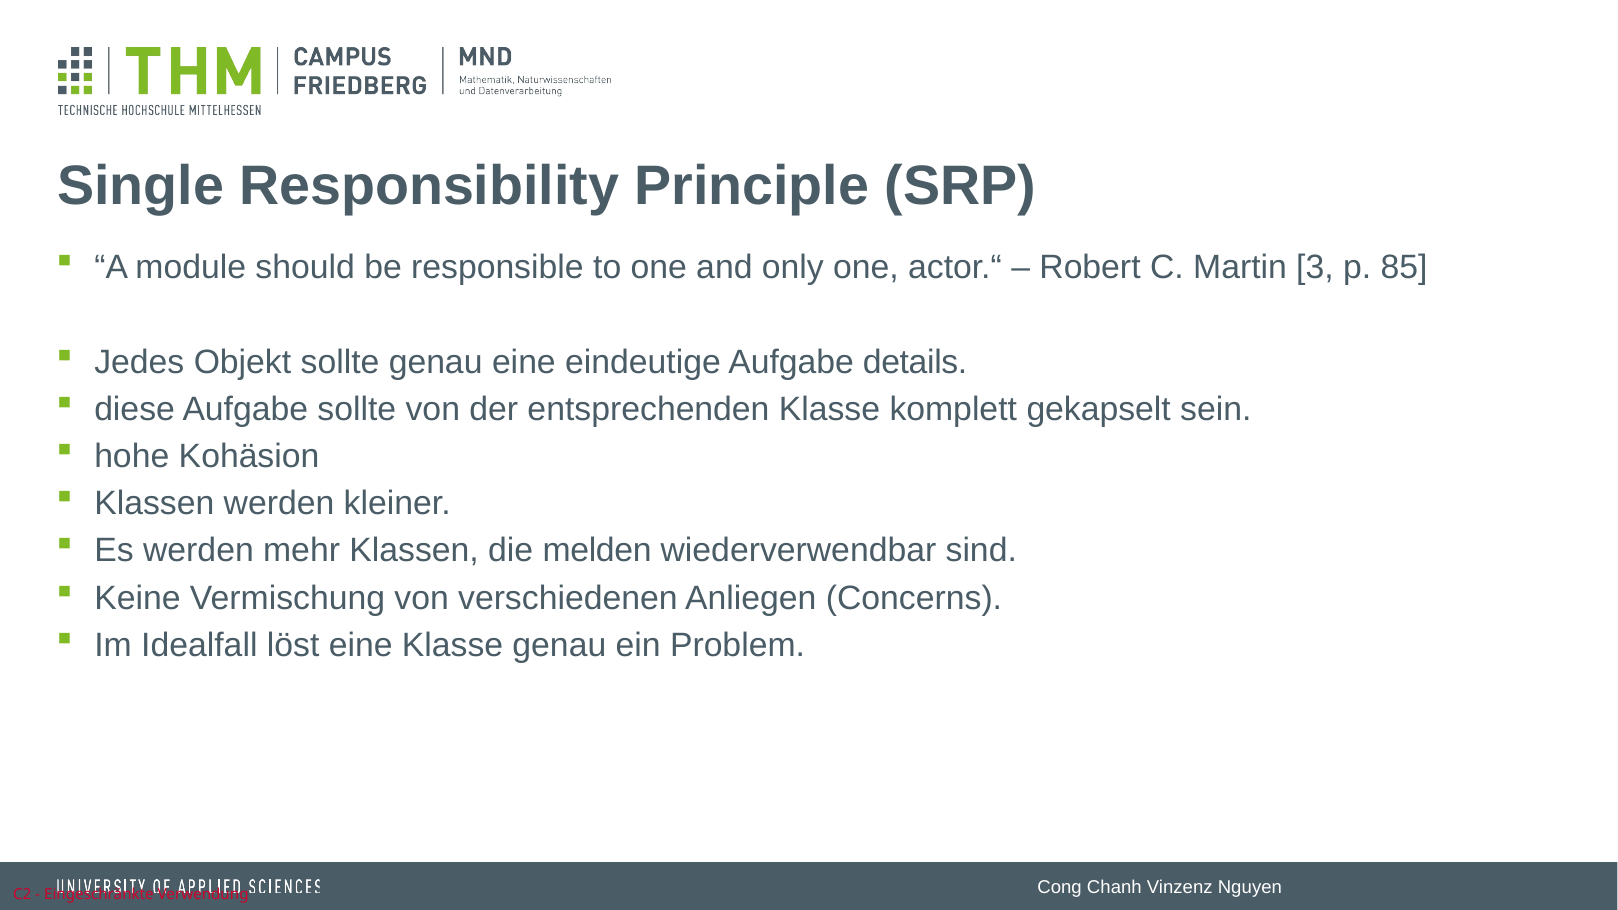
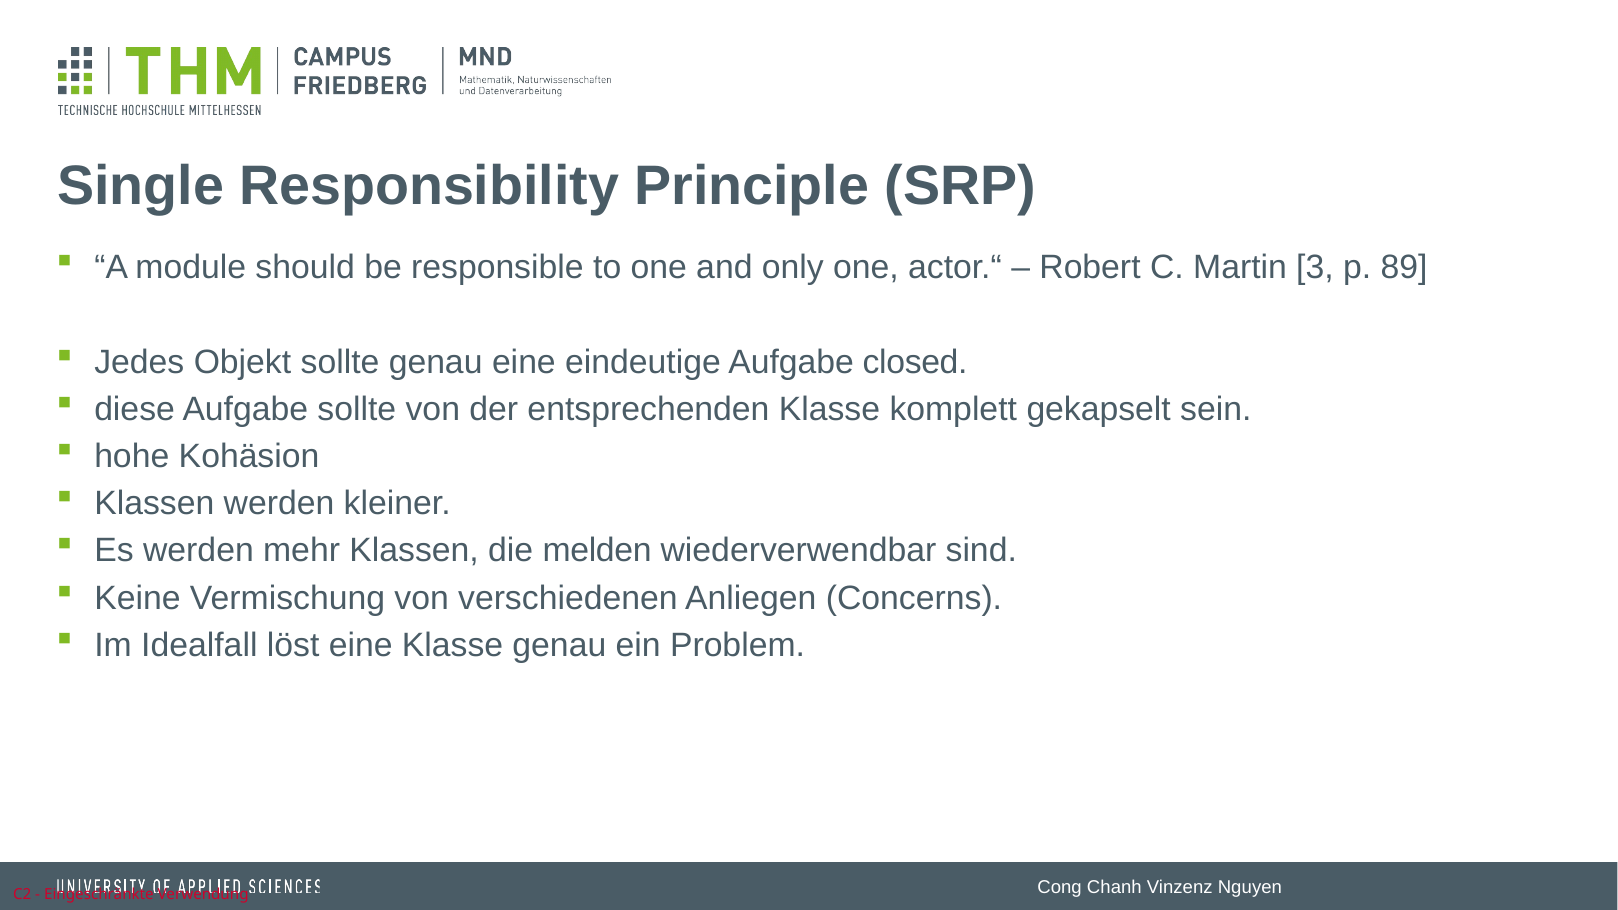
85: 85 -> 89 (1404, 268)
details: details -> closed (915, 362)
